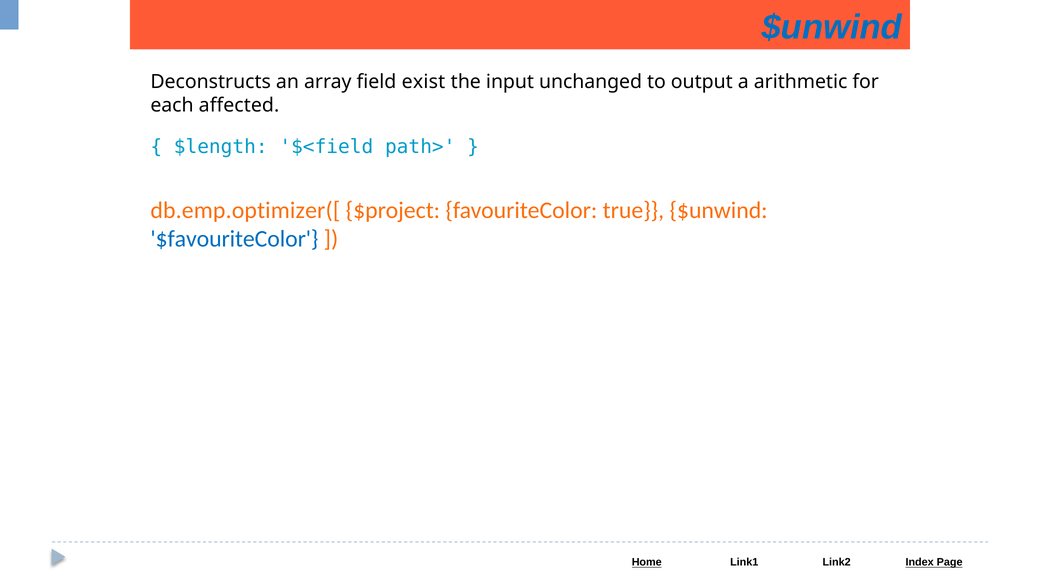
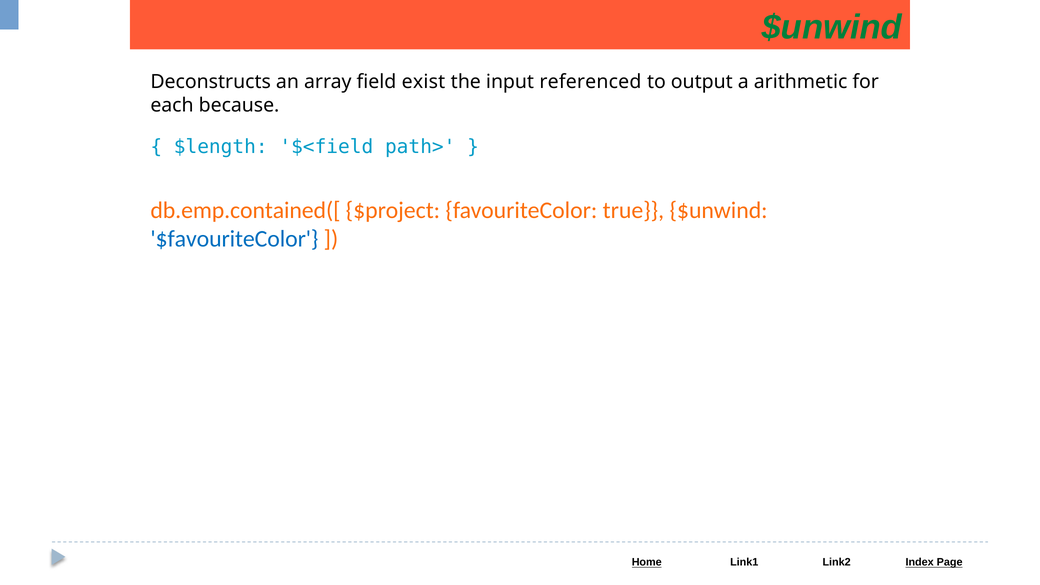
$unwind colour: blue -> green (832, 27)
unchanged: unchanged -> referenced (590, 82)
affected: affected -> because (239, 105)
db.emp.optimizer([: db.emp.optimizer([ -> db.emp.contained([ (245, 210)
